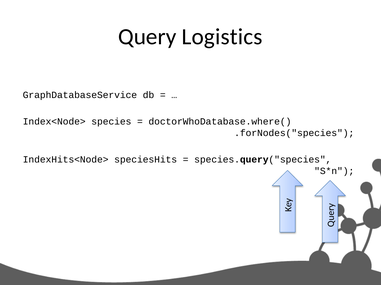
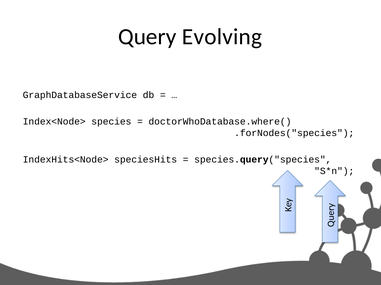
Logistics: Logistics -> Evolving (222, 37)
